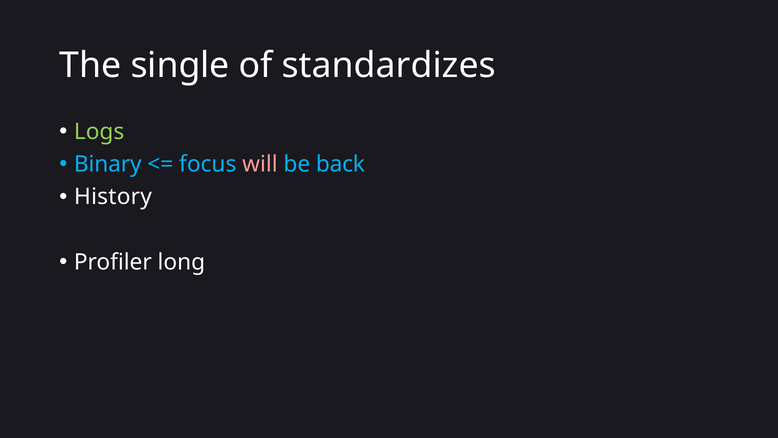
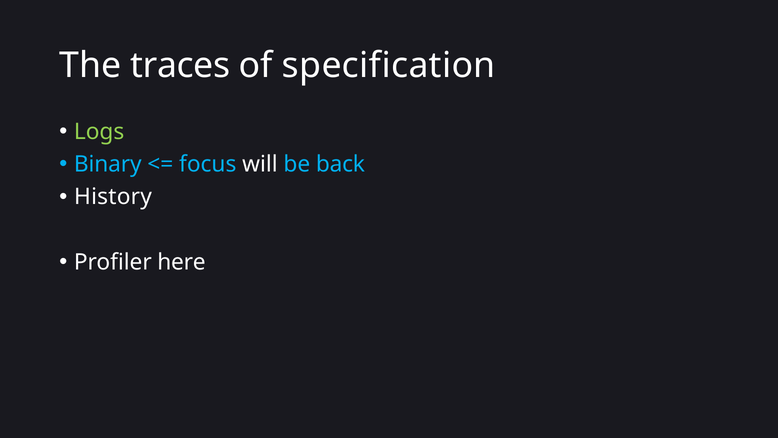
single: single -> traces (180, 65)
standardizes: standardizes -> specification (389, 65)
will colour: pink -> white (260, 164)
long: long -> here (181, 262)
